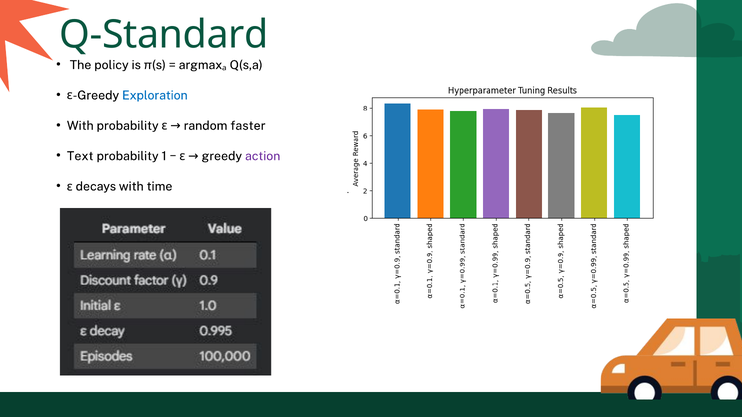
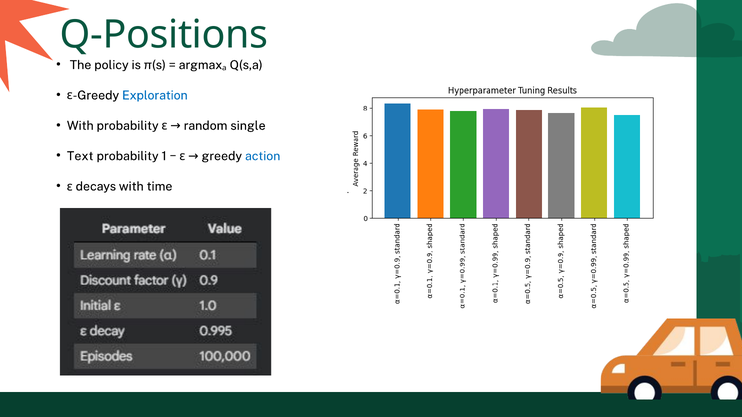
Q-Standard: Q-Standard -> Q-Positions (164, 35)
faster: faster -> single (248, 126)
action colour: purple -> blue (263, 156)
